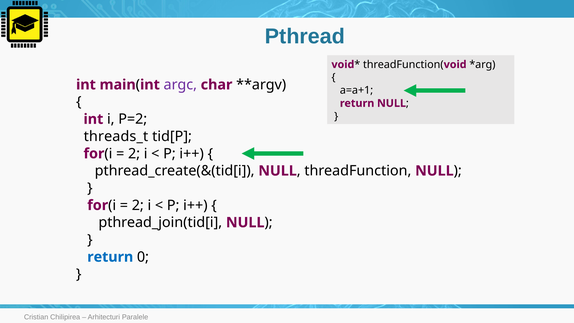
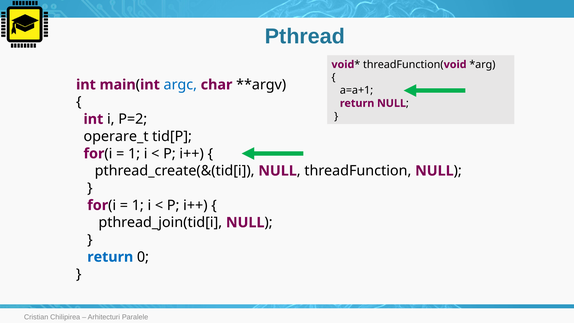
argc colour: purple -> blue (180, 85)
threads_t: threads_t -> operare_t (116, 136)
2: 2 -> 1 (134, 154)
2: 2 -> 1 (138, 205)
